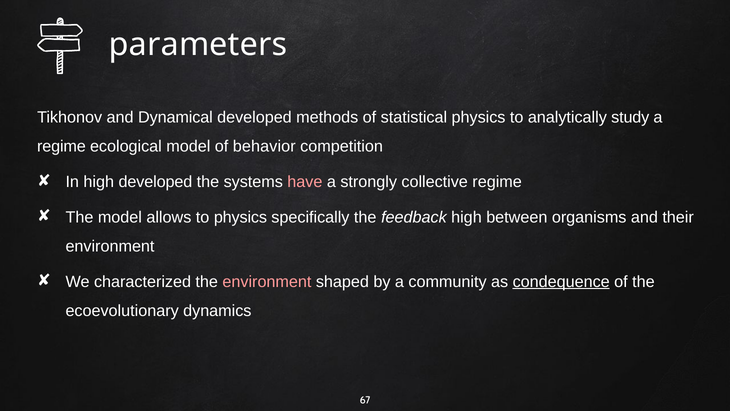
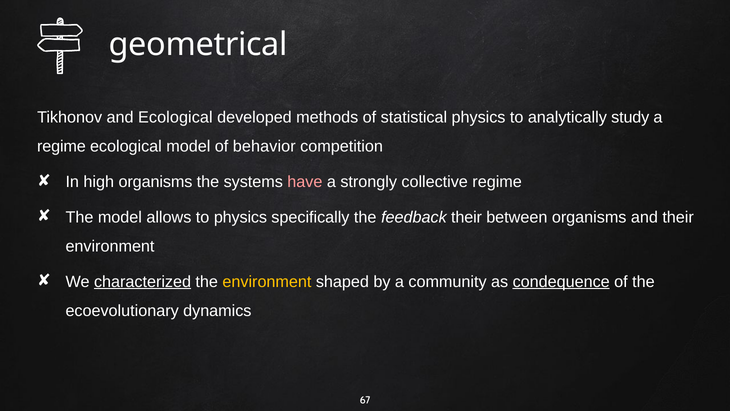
parameters: parameters -> geometrical (198, 45)
and Dynamical: Dynamical -> Ecological (175, 117)
high developed: developed -> organisms (155, 182)
feedback high: high -> their (467, 217)
characterized underline: none -> present (143, 281)
environment colour: pink -> yellow (267, 281)
